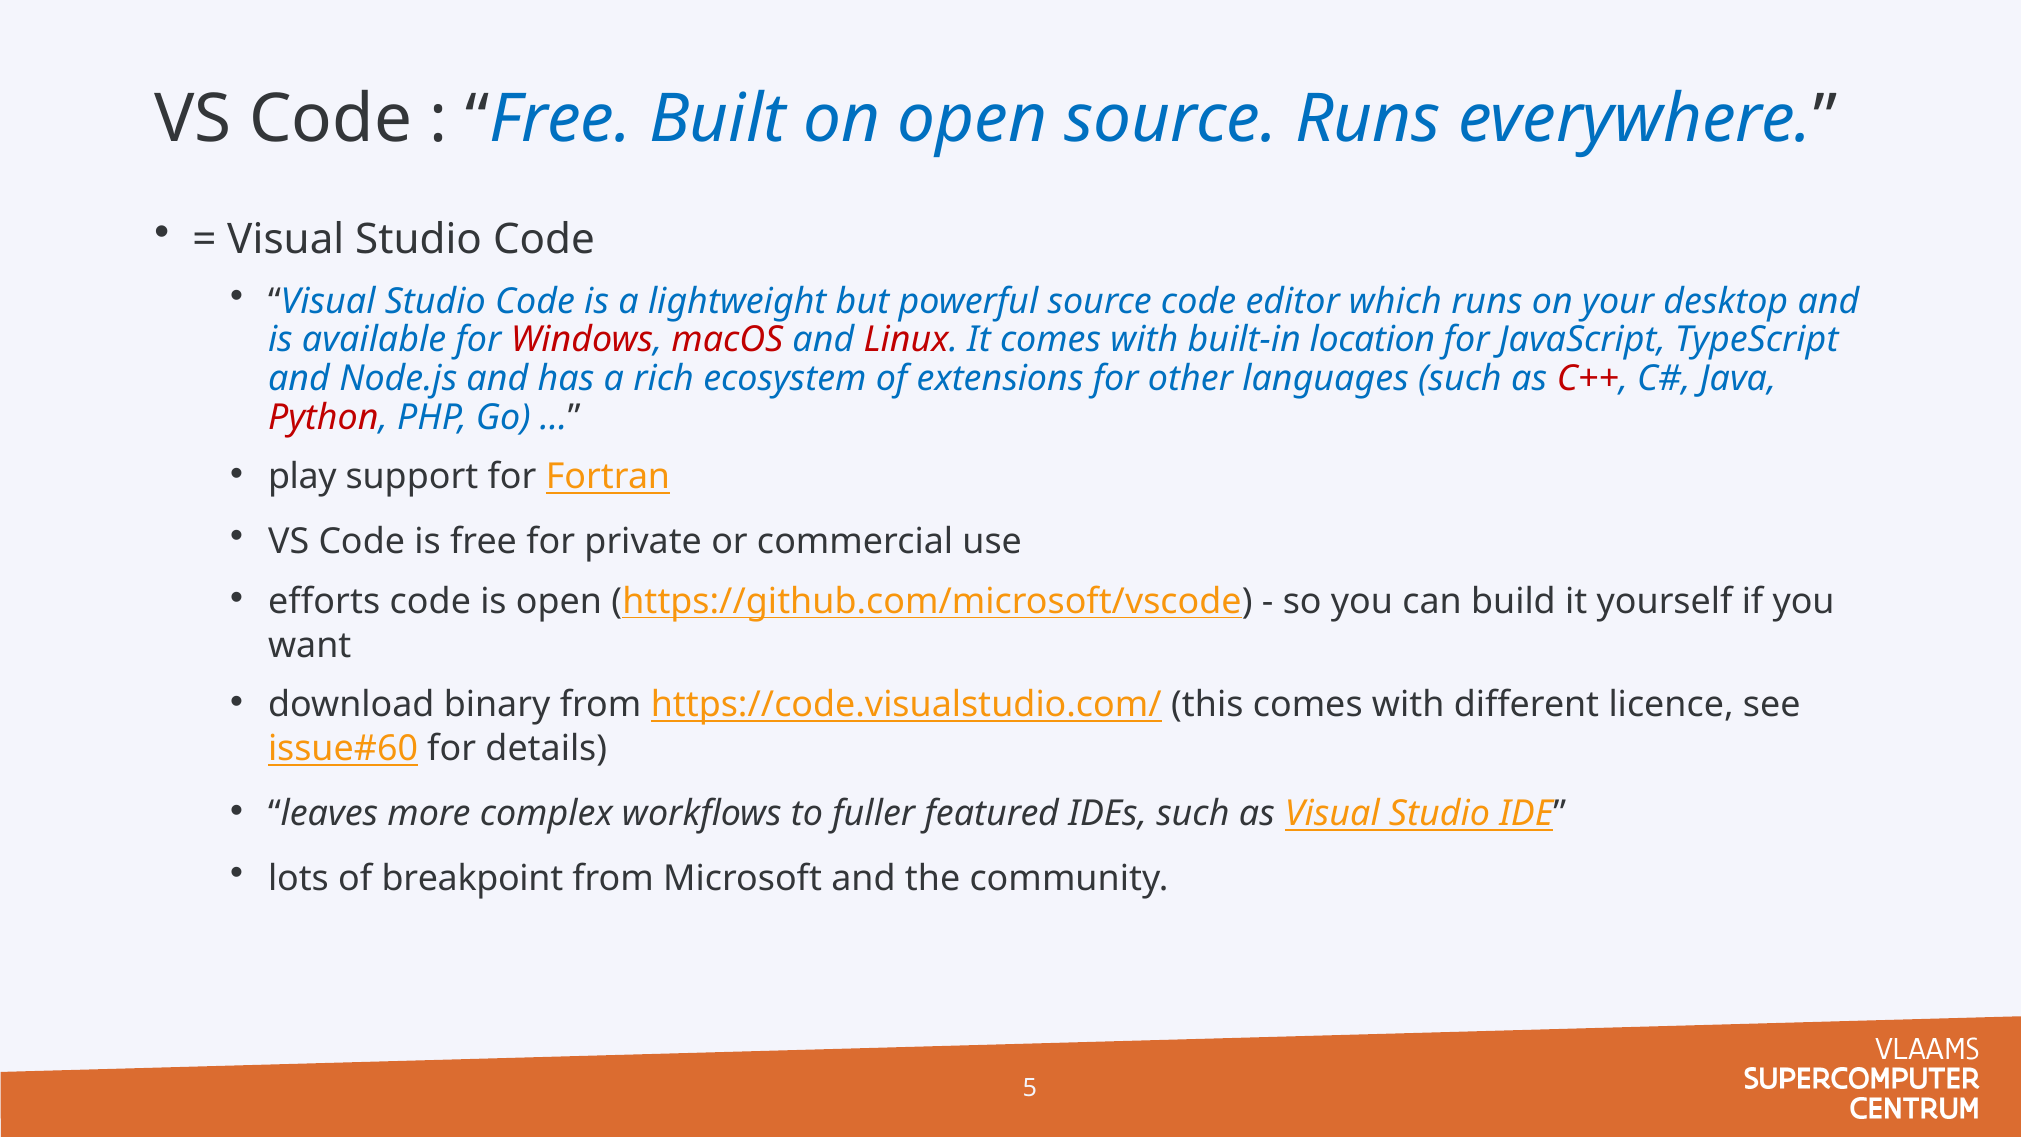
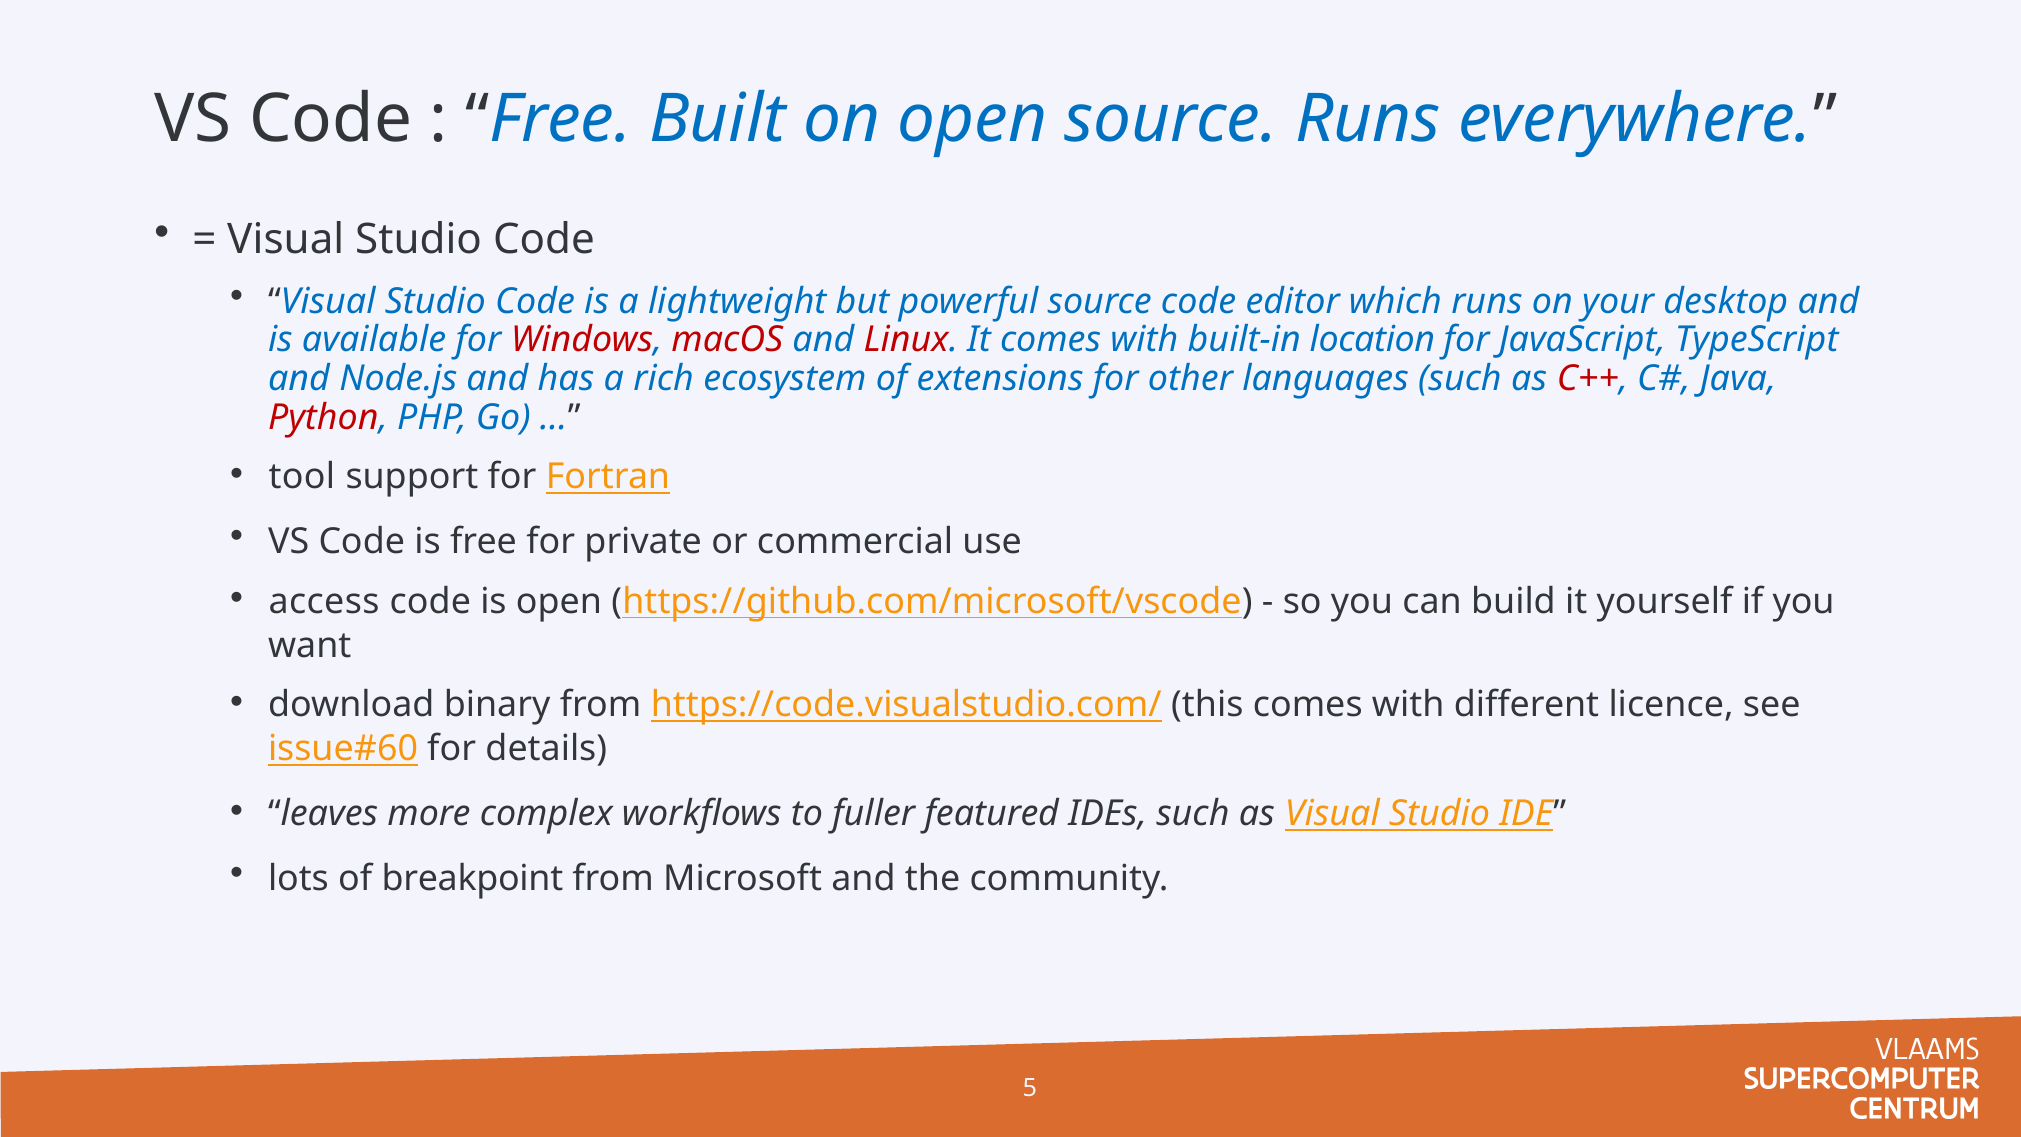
play: play -> tool (302, 477)
efforts: efforts -> access (324, 601)
